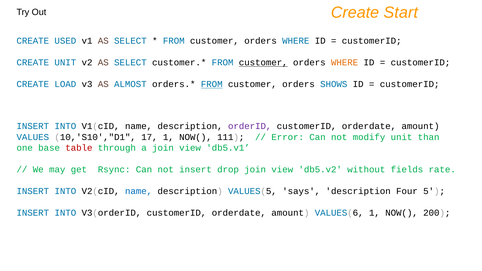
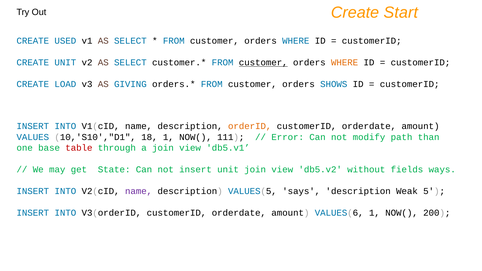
ALMOST: ALMOST -> GIVING (130, 84)
FROM underline: present -> none (212, 84)
orderID colour: purple -> orange (250, 126)
17: 17 -> 18 (149, 137)
modify unit: unit -> path (402, 137)
Rsync: Rsync -> State (114, 170)
insert drop: drop -> unit (228, 170)
rate: rate -> ways (442, 170)
name colour: blue -> purple (139, 191)
Four: Four -> Weak (407, 191)
